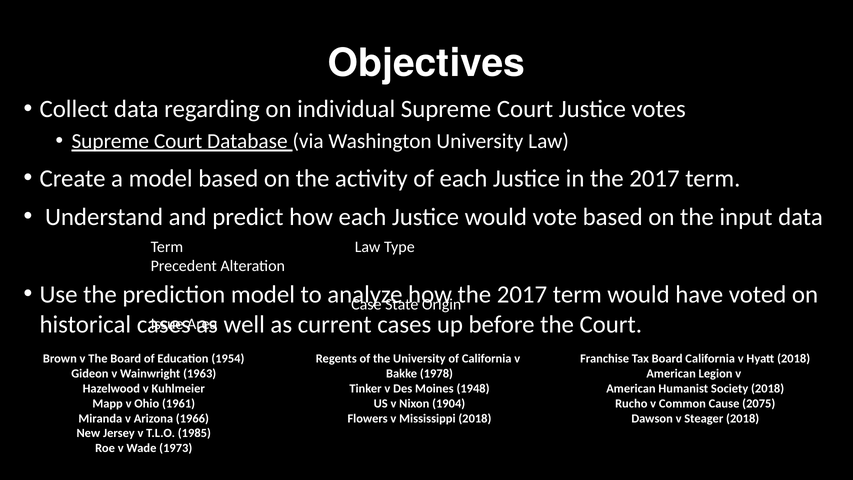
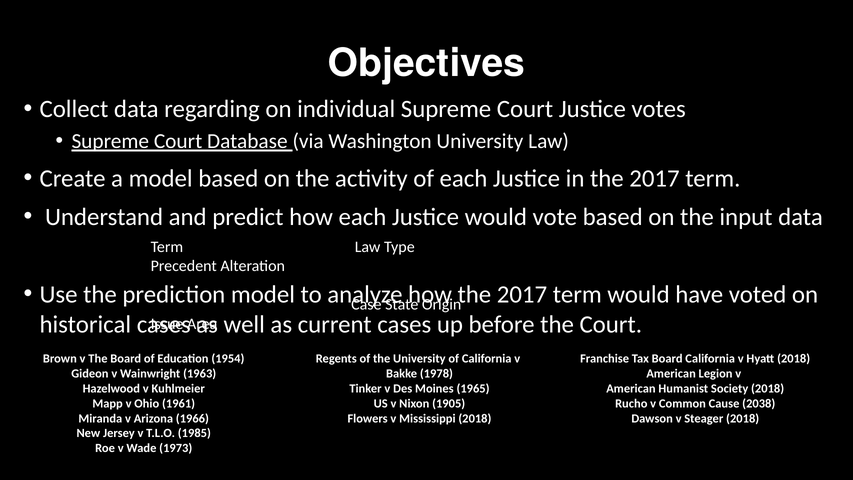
1948: 1948 -> 1965 (473, 388)
1904: 1904 -> 1905 (449, 403)
2075: 2075 -> 2038 (759, 403)
